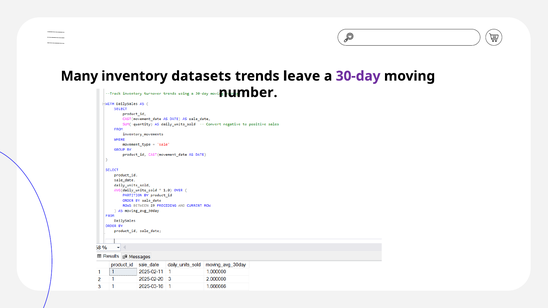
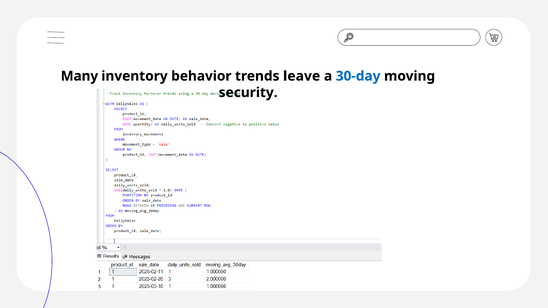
datasets: datasets -> behavior (201, 76)
30-day colour: purple -> blue (358, 76)
number: number -> security (248, 93)
